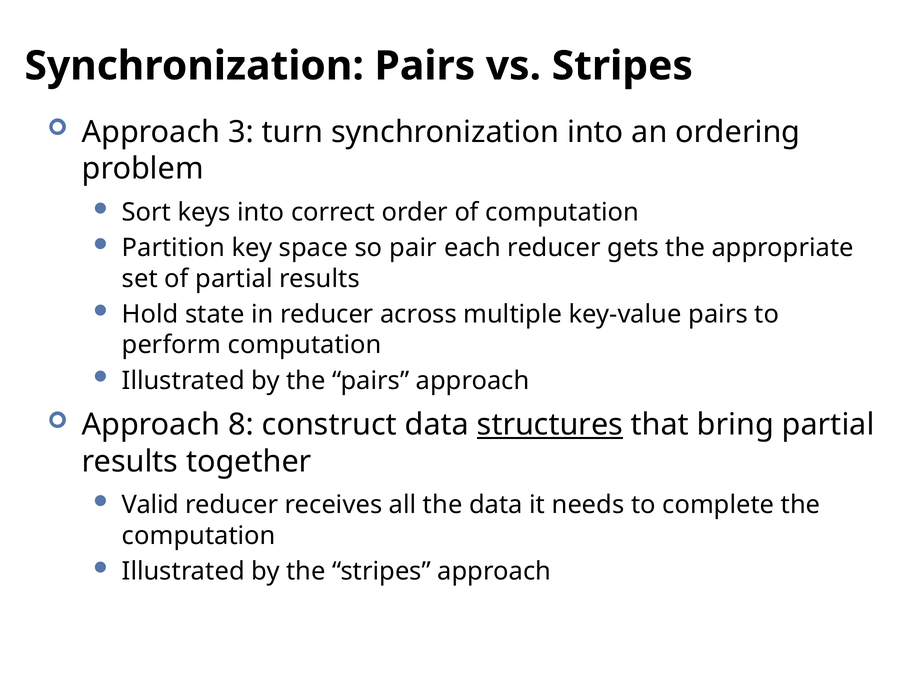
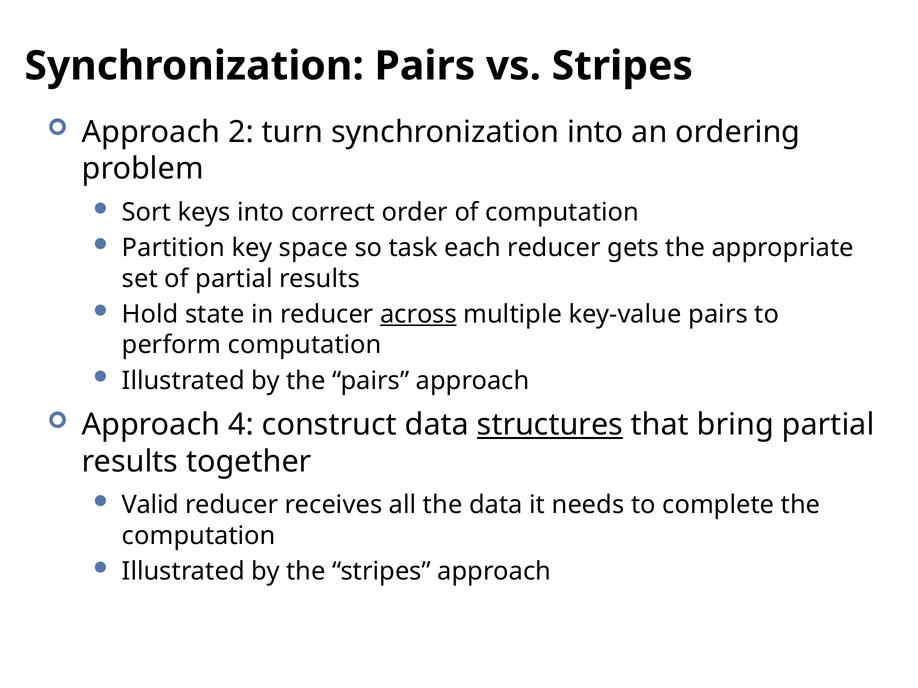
3: 3 -> 2 (241, 132)
pair: pair -> task (413, 248)
across underline: none -> present (418, 315)
8: 8 -> 4 (241, 425)
